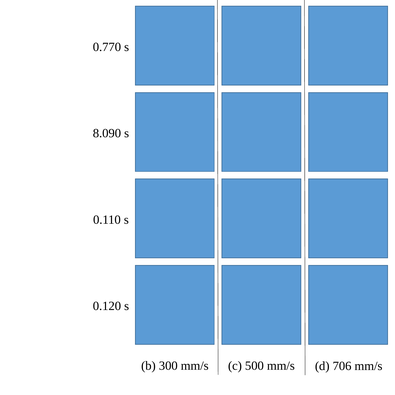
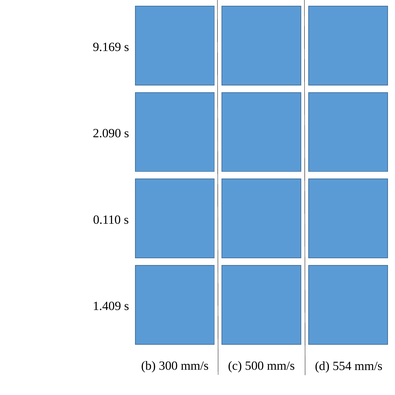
0.770: 0.770 -> 9.169 (107, 47)
8.090: 8.090 -> 2.090 (107, 133)
0.120: 0.120 -> 1.409 (107, 306)
706: 706 -> 554 (342, 366)
